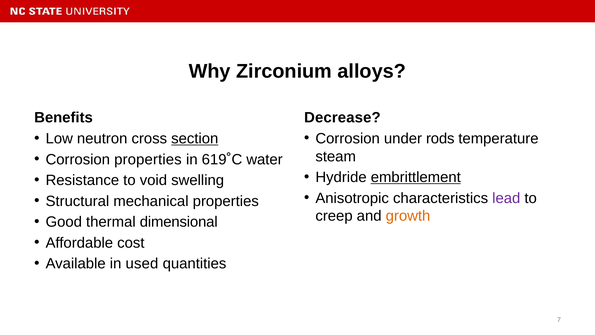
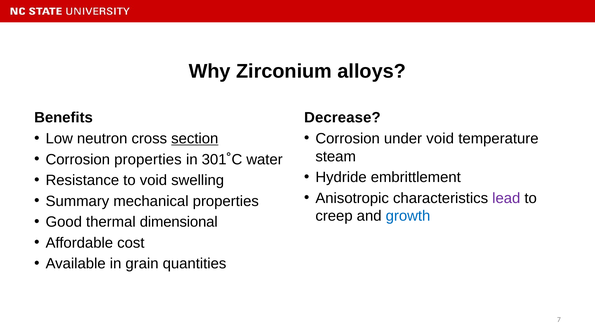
under rods: rods -> void (440, 138)
619˚C: 619˚C -> 301˚C (222, 159)
embrittlement underline: present -> none (416, 177)
Structural: Structural -> Summary (77, 201)
growth colour: orange -> blue (408, 216)
used: used -> grain (142, 263)
